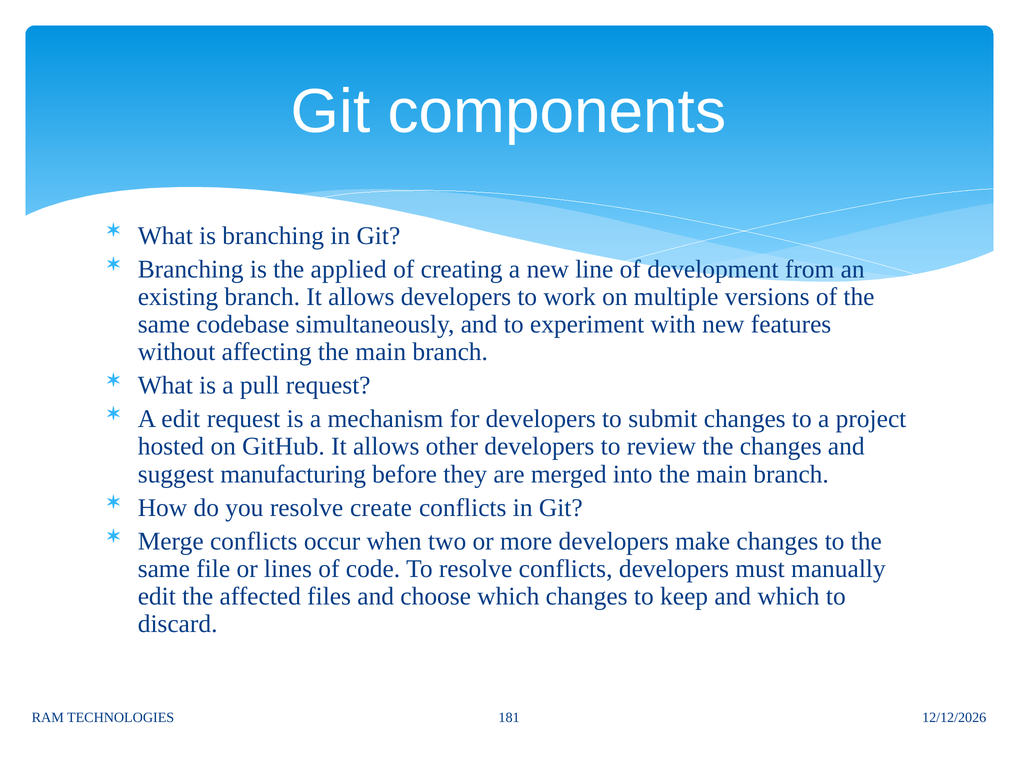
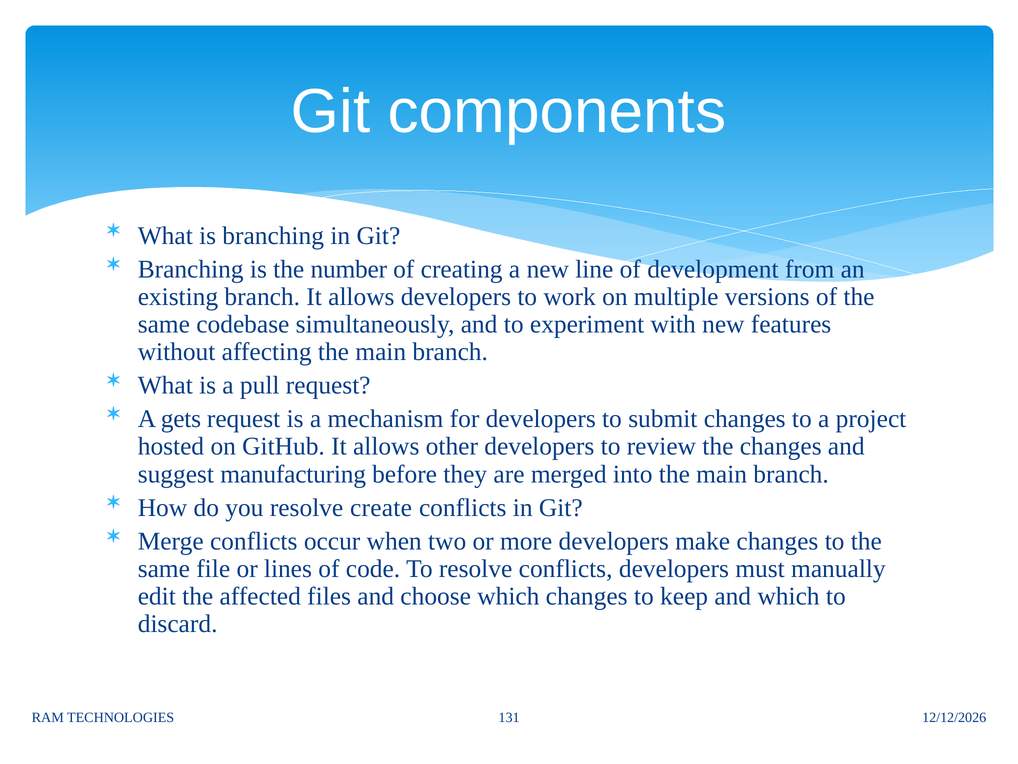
applied: applied -> number (349, 269)
A edit: edit -> gets (181, 419)
181: 181 -> 131 (509, 717)
